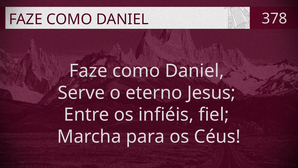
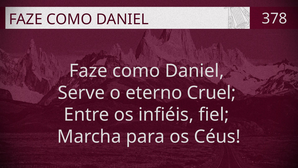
Jesus: Jesus -> Cruel (211, 93)
